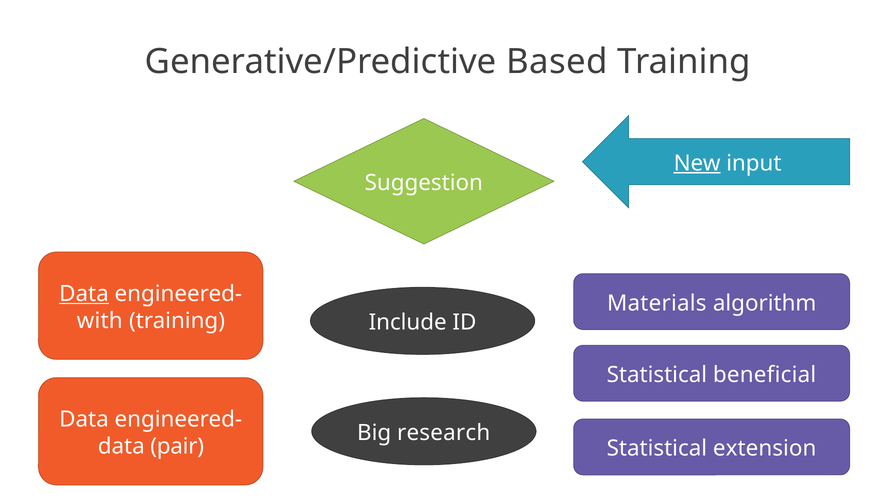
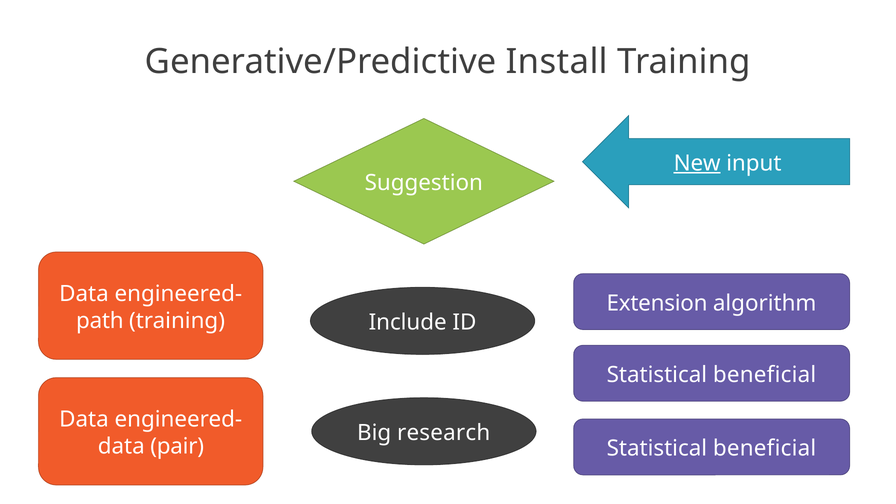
Based: Based -> Install (557, 62)
Data underline: present -> none (84, 294)
Materials: Materials -> Extension (657, 303)
with: with -> path (100, 321)
extension: extension -> beneficial (765, 449)
